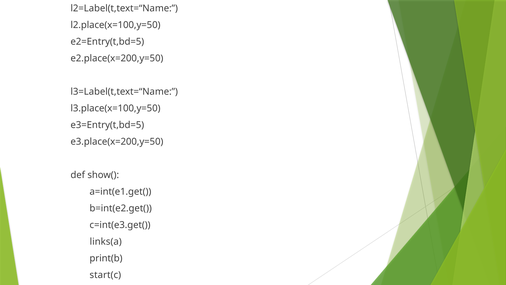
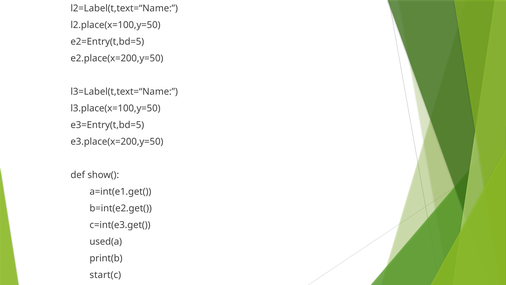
links(a: links(a -> used(a (106, 241)
